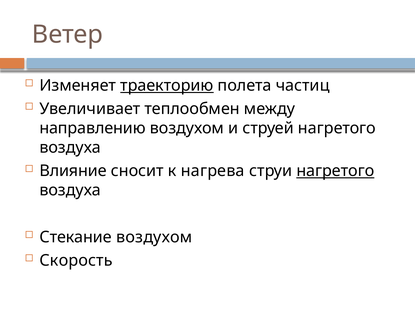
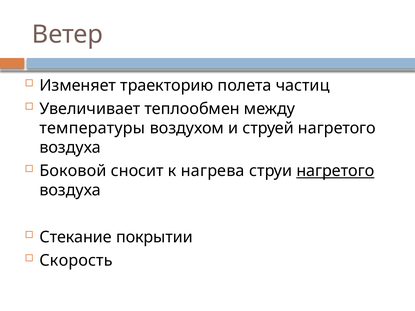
траекторию underline: present -> none (167, 85)
направлению: направлению -> температуры (92, 128)
Влияние: Влияние -> Боковой (73, 171)
Стекание воздухом: воздухом -> покрытии (154, 237)
